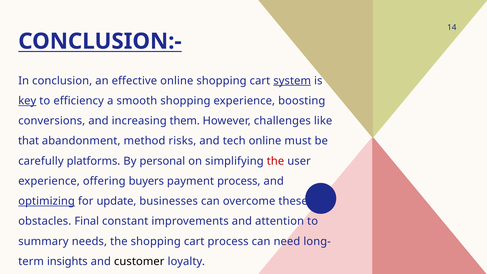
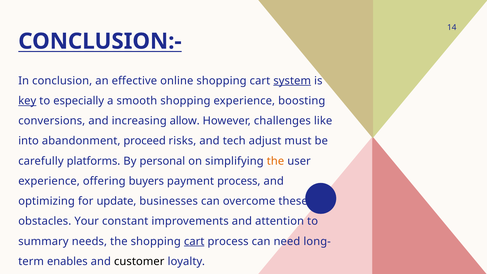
efficiency: efficiency -> especially (79, 101)
them: them -> allow (185, 121)
that: that -> into (29, 141)
method: method -> proceed (145, 141)
tech online: online -> adjust (265, 141)
the colour: red -> orange (275, 161)
optimizing underline: present -> none (47, 201)
Final: Final -> Your (87, 221)
cart underline: none -> present (194, 241)
insights: insights -> enables (67, 261)
